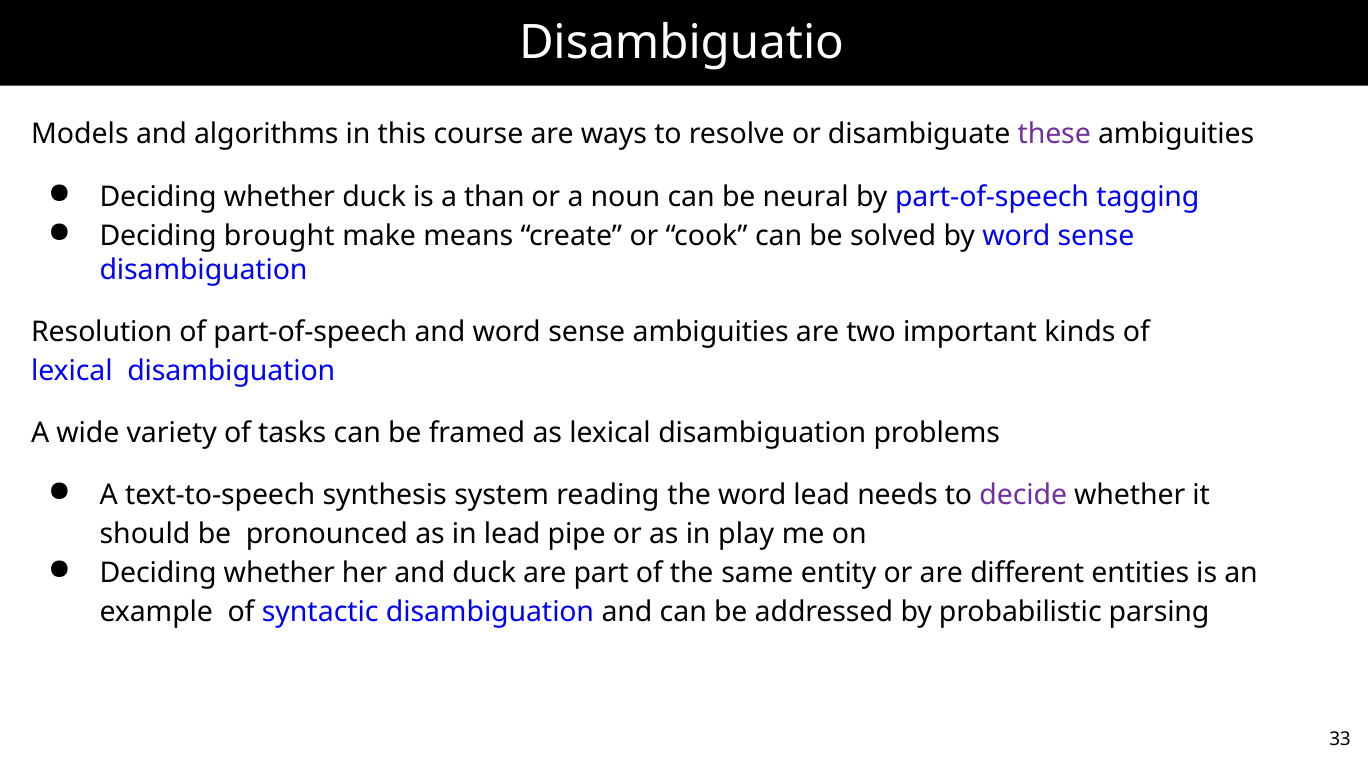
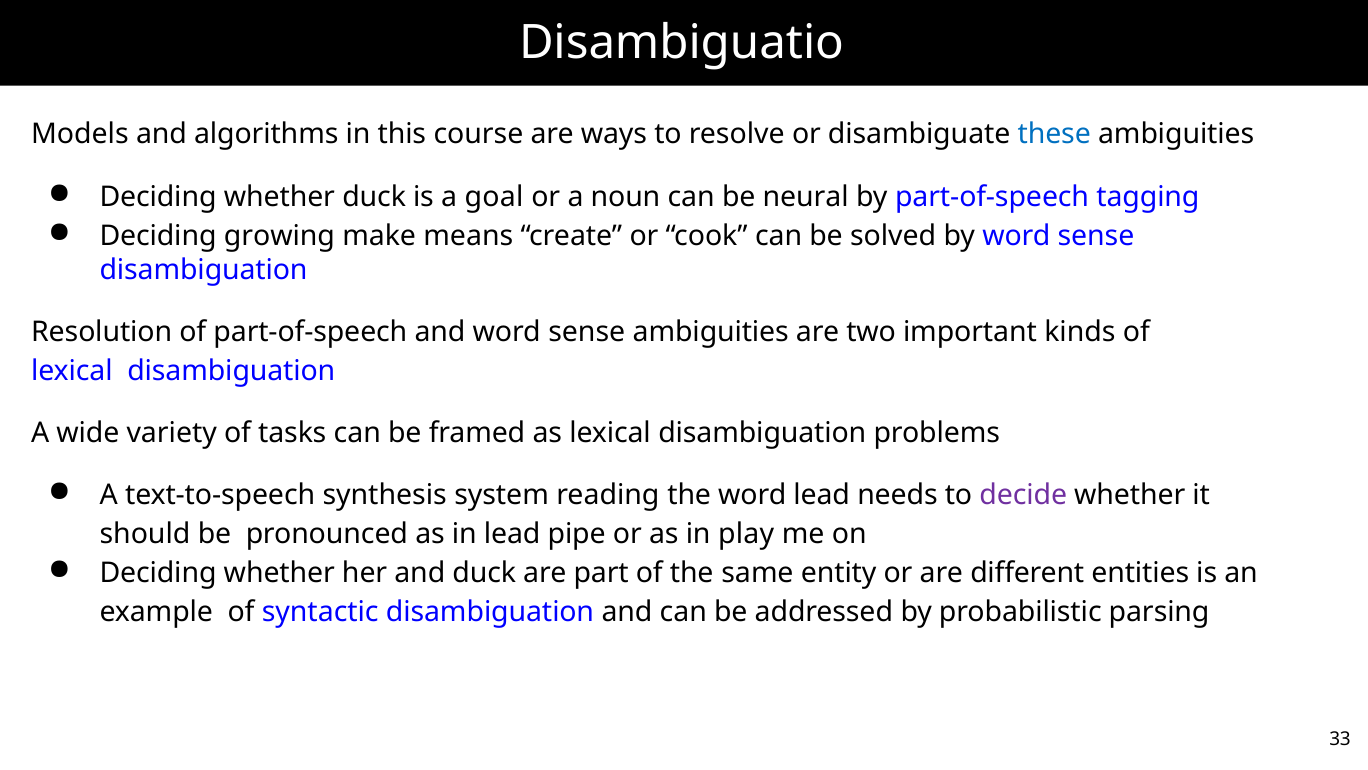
these colour: purple -> blue (1054, 134)
than: than -> goal (494, 197)
brought: brought -> growing (279, 236)
